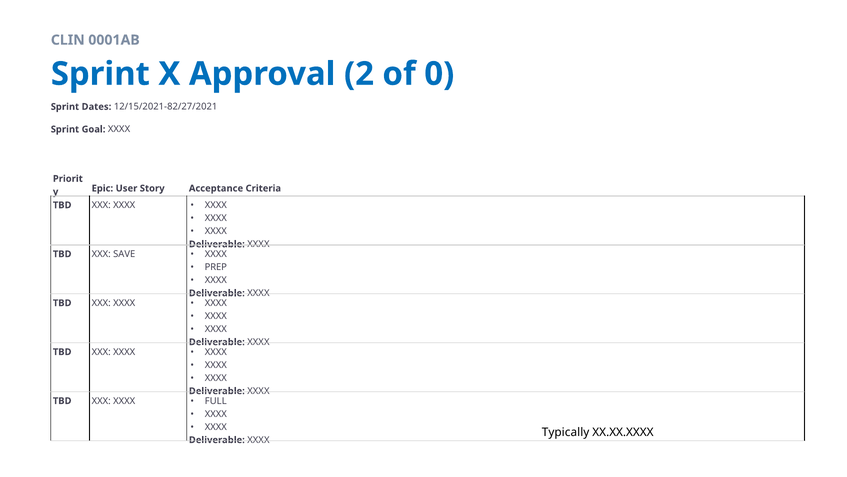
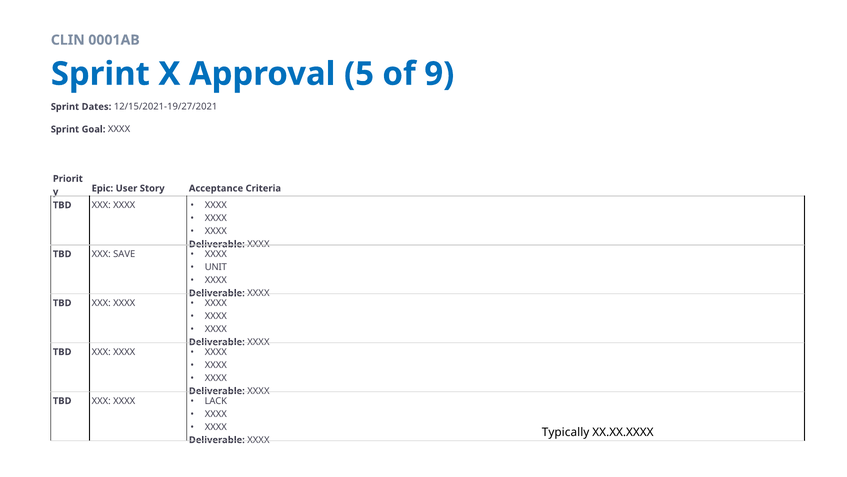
2: 2 -> 5 (359, 74)
0: 0 -> 9 (439, 74)
12/15/2021-82/27/2021: 12/15/2021-82/27/2021 -> 12/15/2021-19/27/2021 (166, 107)
PREP: PREP -> UNIT (216, 267)
FULL: FULL -> LACK (216, 400)
